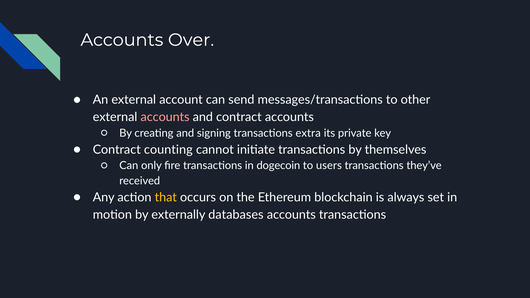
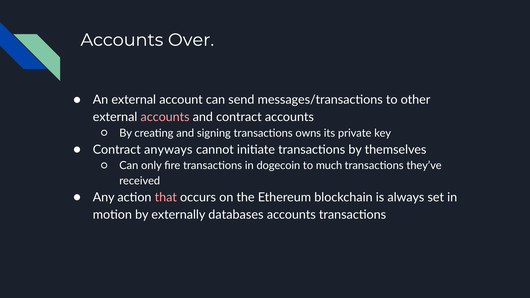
extra: extra -> owns (308, 133)
counting: counting -> anyways (168, 150)
users: users -> much (329, 166)
that colour: yellow -> pink (166, 197)
